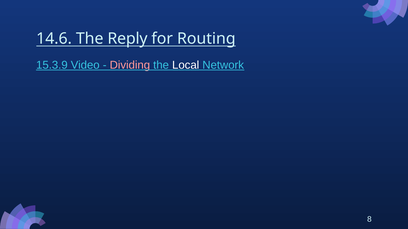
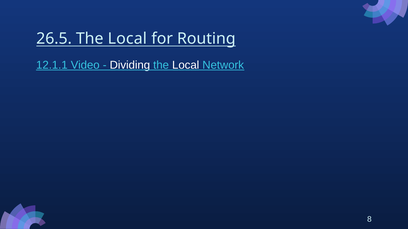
14.6: 14.6 -> 26.5 (54, 39)
Reply: Reply -> Local (127, 39)
15.3.9: 15.3.9 -> 12.1.1 (52, 65)
Dividing colour: pink -> white (130, 65)
